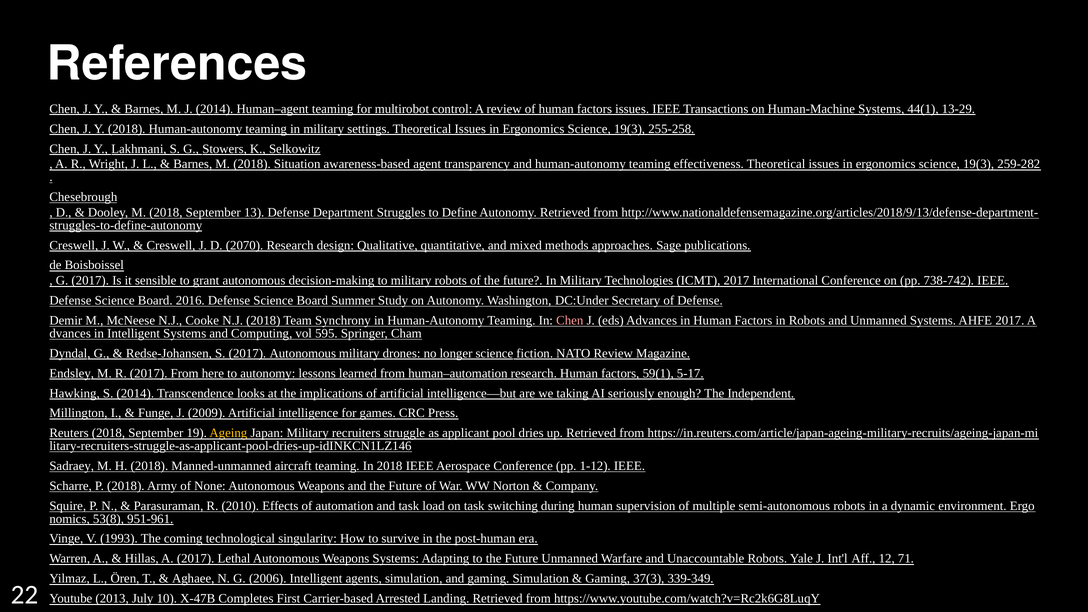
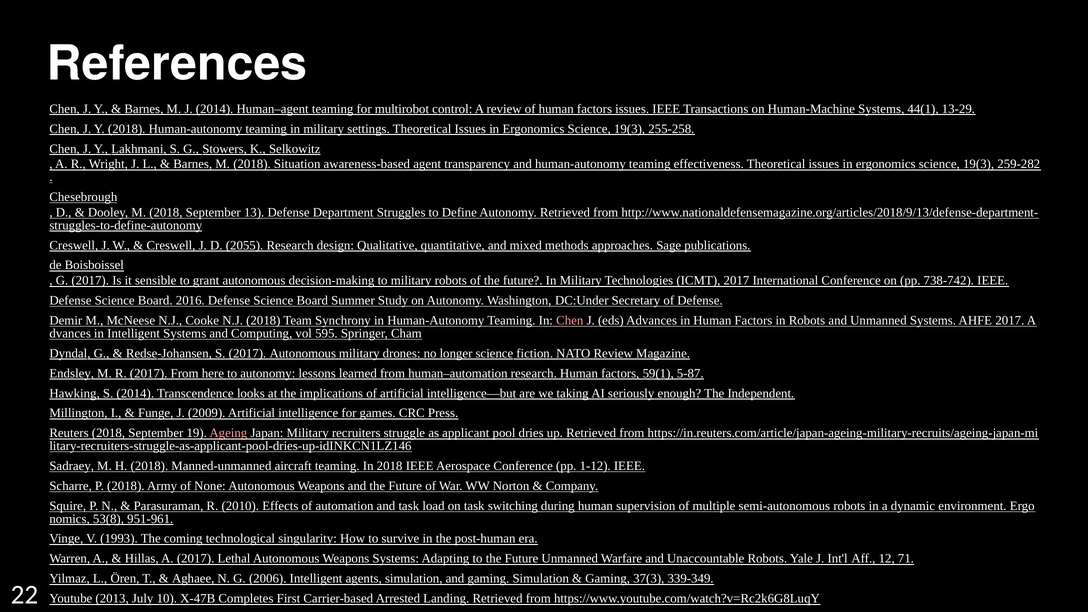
2070: 2070 -> 2055 (245, 245)
5-17: 5-17 -> 5-87 (690, 373)
Ageing colour: yellow -> pink (228, 433)
